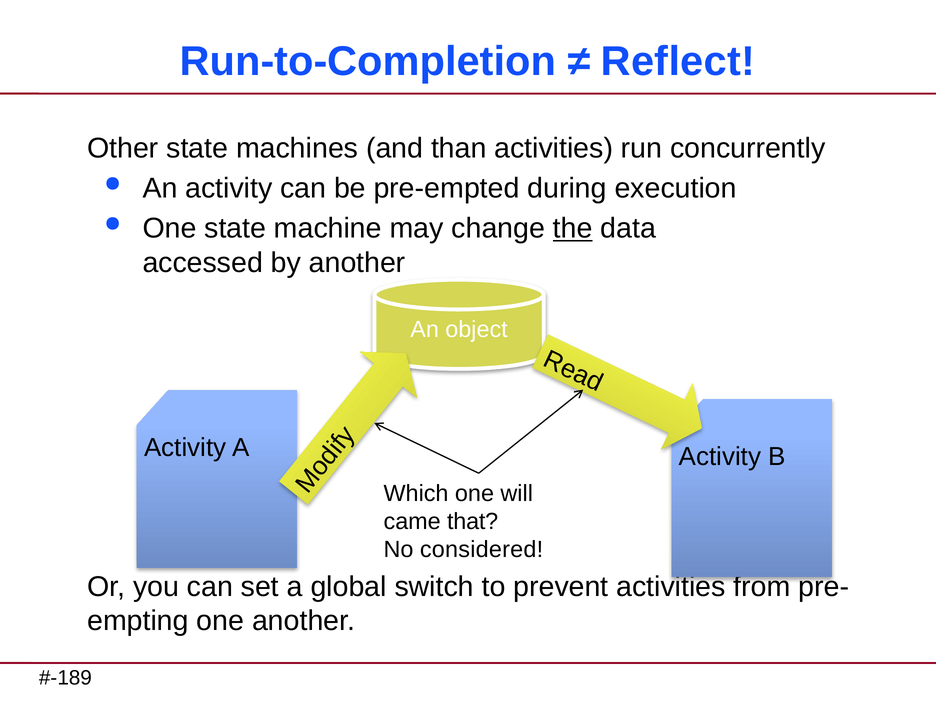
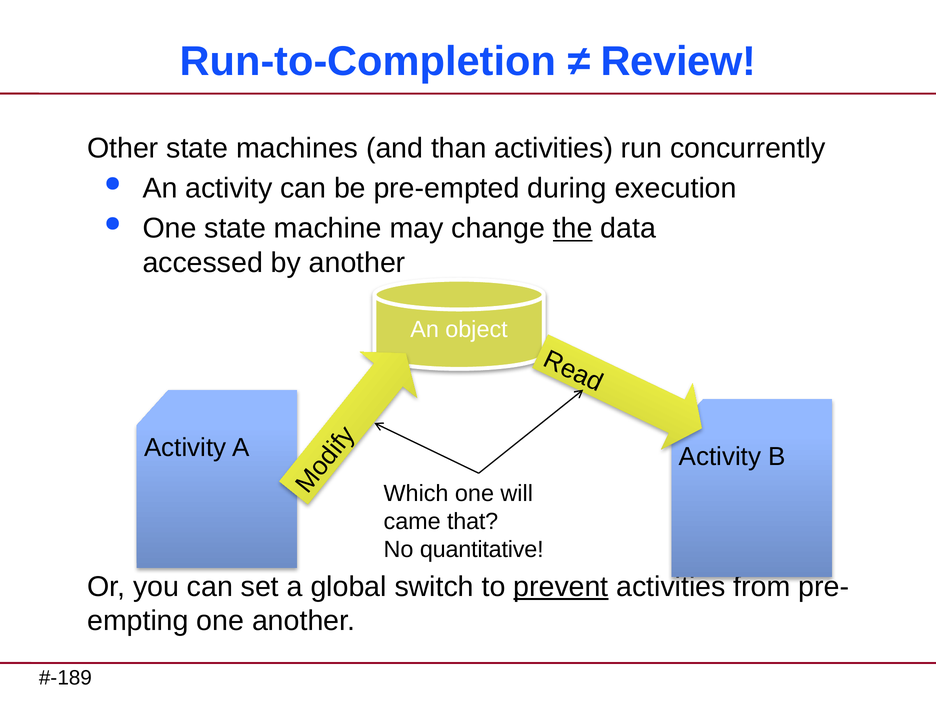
Reflect: Reflect -> Review (678, 61)
considered: considered -> quantitative (482, 550)
prevent underline: none -> present (561, 587)
